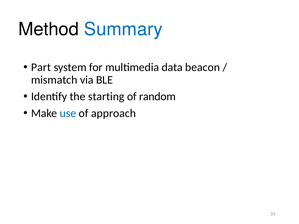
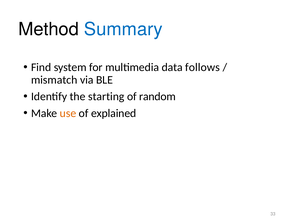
Part: Part -> Find (41, 67)
beacon: beacon -> follows (203, 67)
use colour: blue -> orange (68, 113)
approach: approach -> explained (114, 113)
